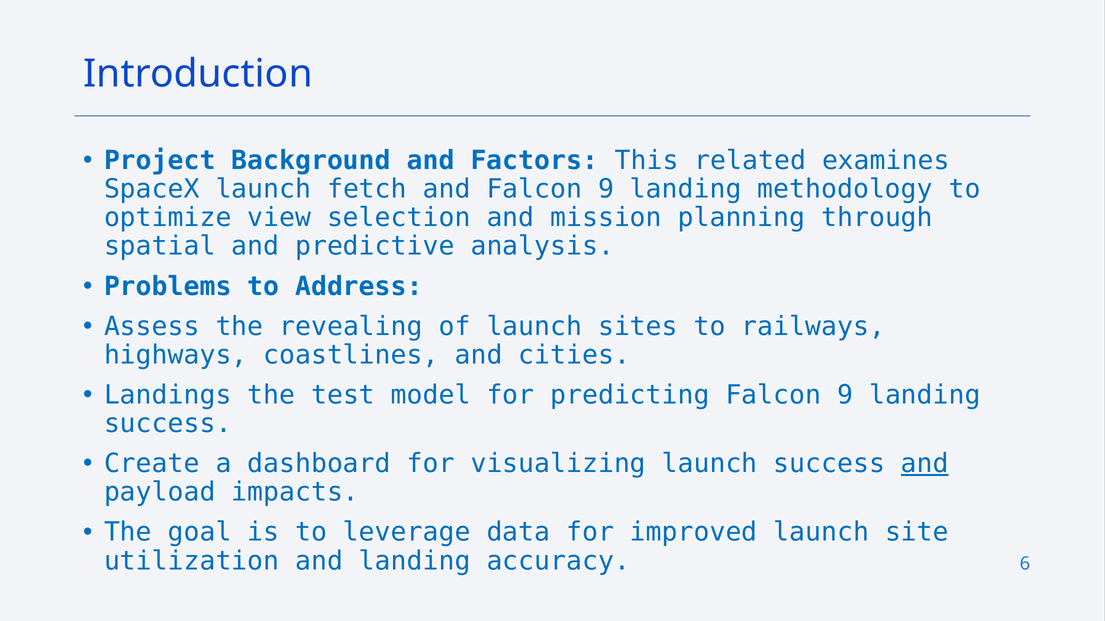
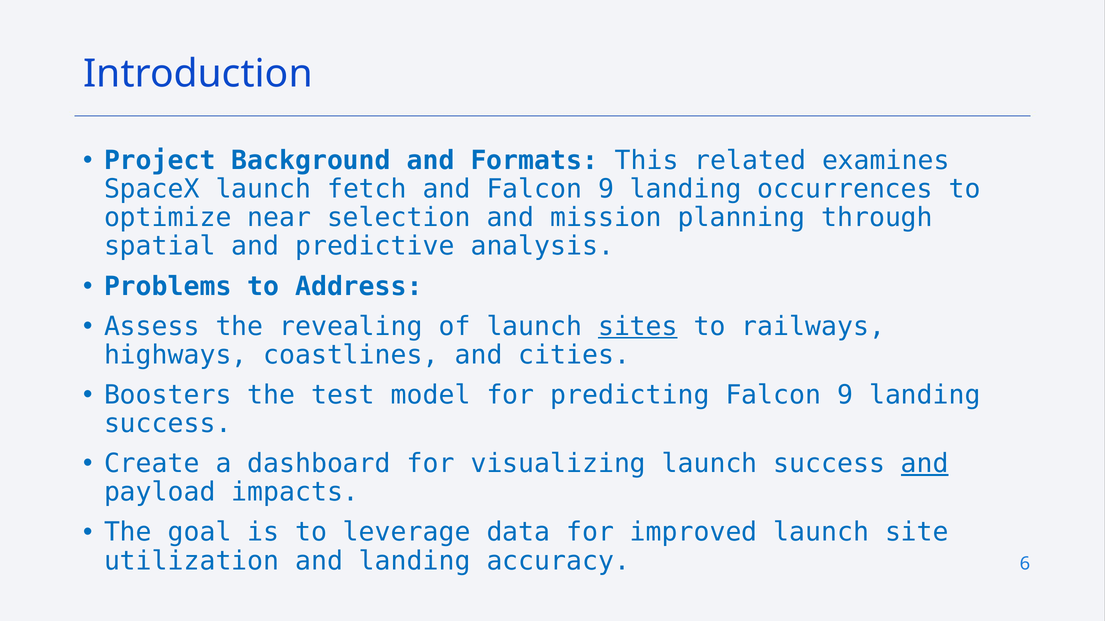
Factors: Factors -> Formats (534, 161)
methodology: methodology -> occurrences (845, 189)
view: view -> near (279, 218)
sites underline: none -> present (638, 327)
Landings: Landings -> Boosters (168, 395)
